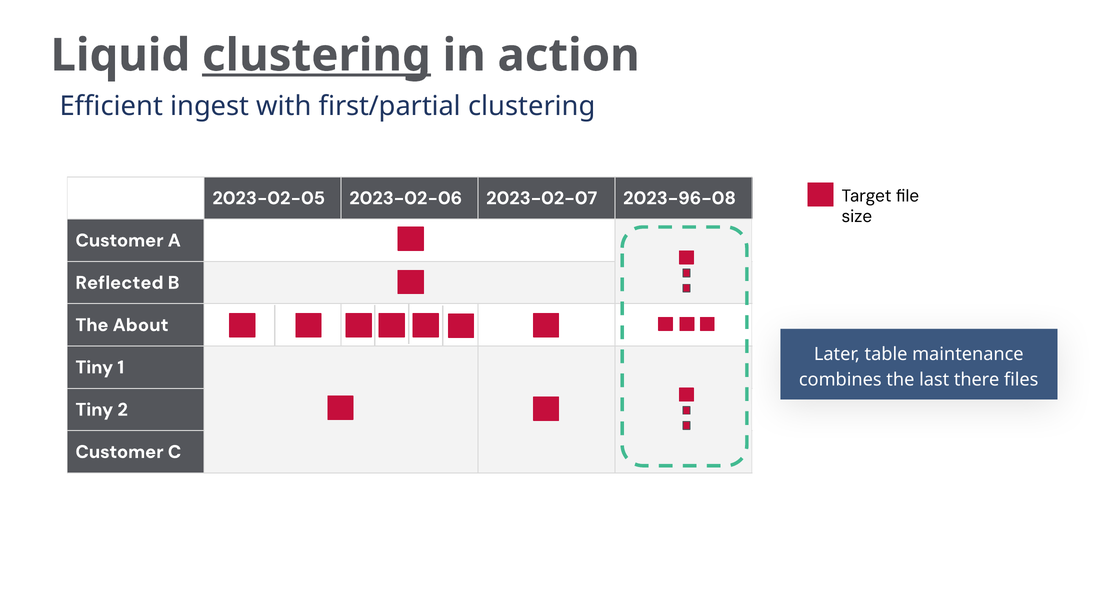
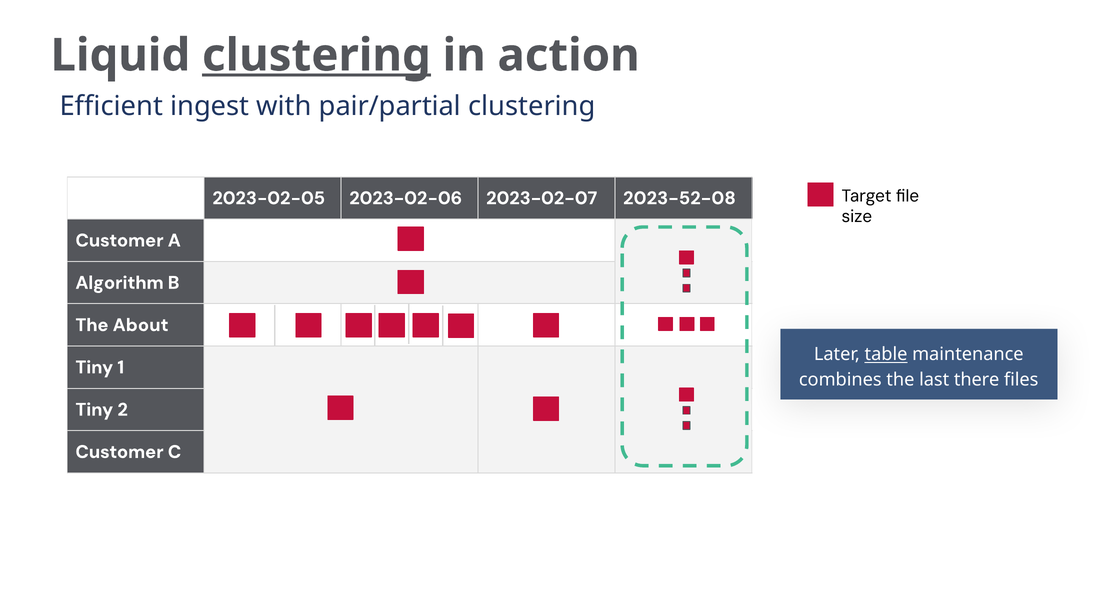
first/partial: first/partial -> pair/partial (390, 106)
2023-96-08: 2023-96-08 -> 2023-52-08 (679, 198)
Reflected: Reflected -> Algorithm (120, 282)
table underline: none -> present (886, 354)
